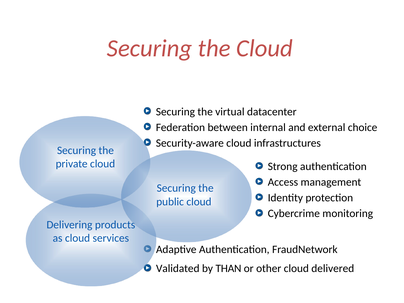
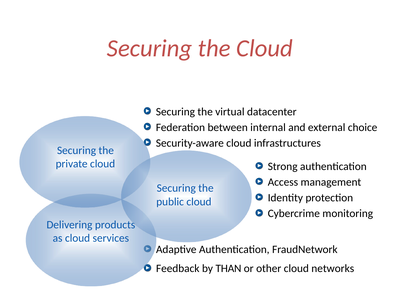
Validated: Validated -> Feedback (178, 269)
delivered: delivered -> networks (333, 269)
